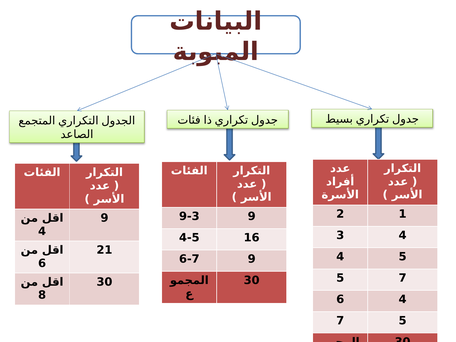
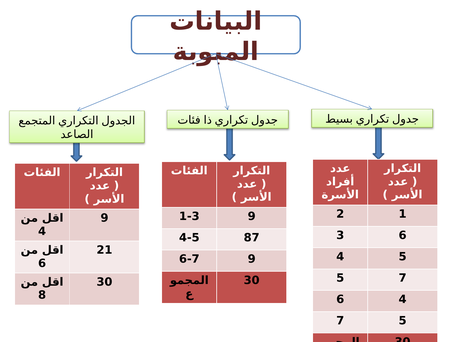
9-3: 9-3 -> 1-3 (189, 216)
3 4: 4 -> 6 (403, 235)
16: 16 -> 87 (252, 238)
